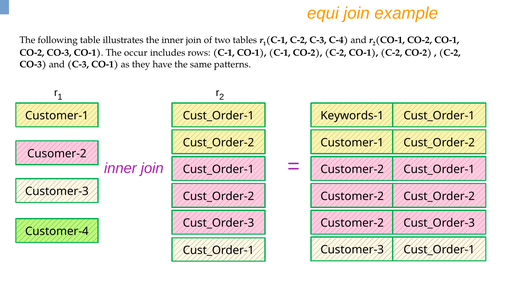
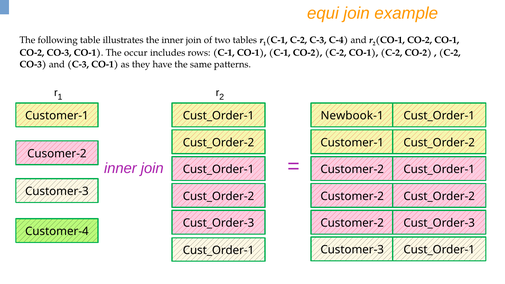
Keywords-1: Keywords-1 -> Newbook-1 (352, 116)
